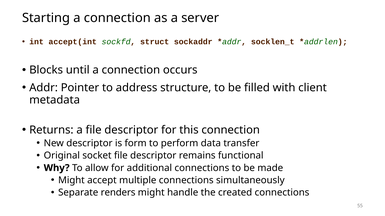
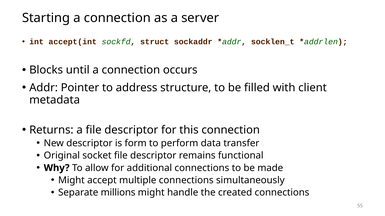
renders: renders -> millions (118, 193)
